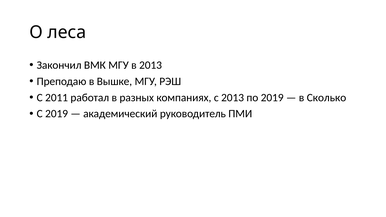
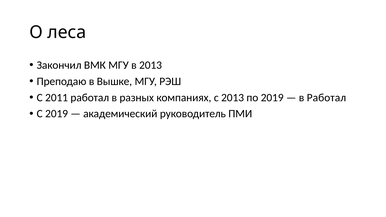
в Сколько: Сколько -> Работал (326, 98)
